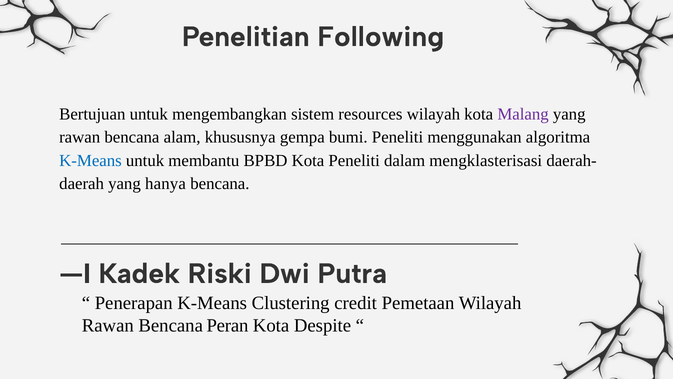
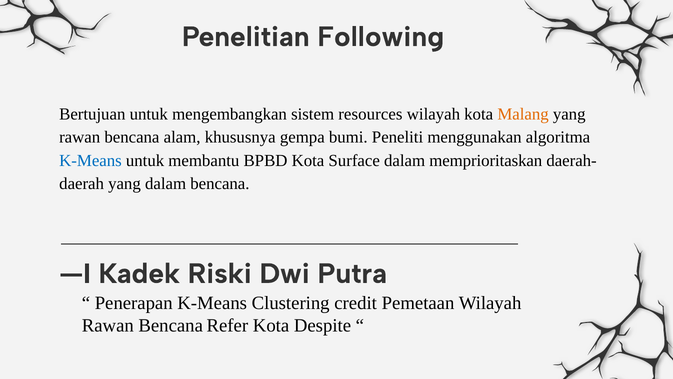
Malang colour: purple -> orange (523, 114)
Kota Peneliti: Peneliti -> Surface (354, 160)
mengklasterisasi: mengklasterisasi -> memprioritaskan (486, 160)
yang hanya: hanya -> dalam (166, 184)
Peran: Peran -> Refer (227, 325)
